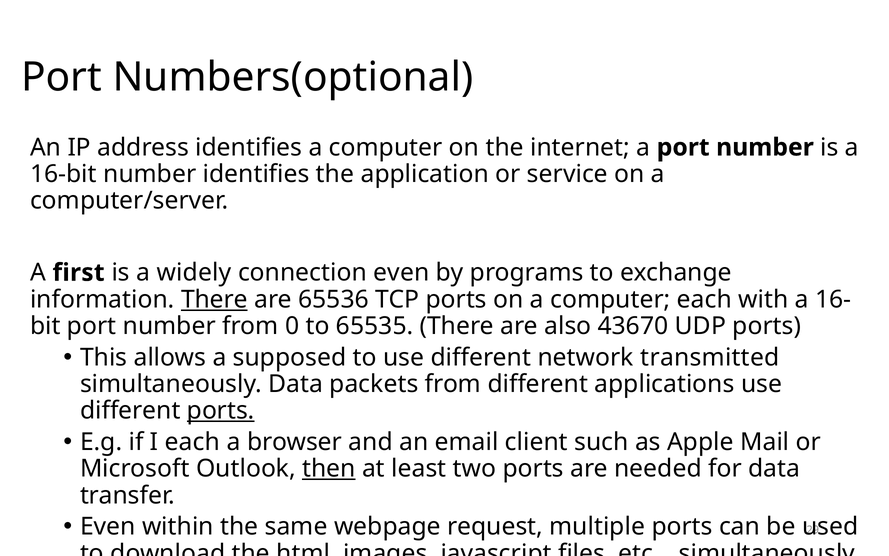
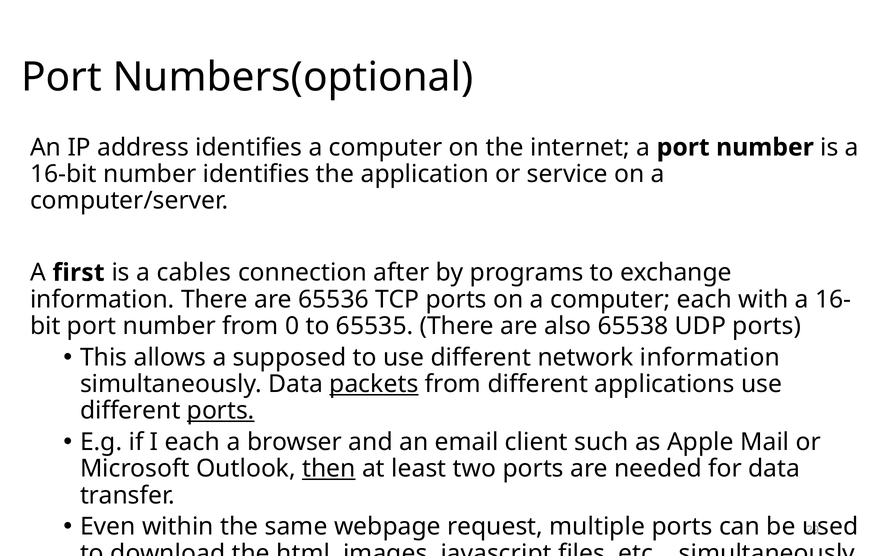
widely: widely -> cables (194, 273)
connection even: even -> after (401, 273)
There underline: present -> none (214, 299)
43670: 43670 -> 65538 (633, 326)
network transmitted: transmitted -> information (710, 357)
packets underline: none -> present (374, 384)
